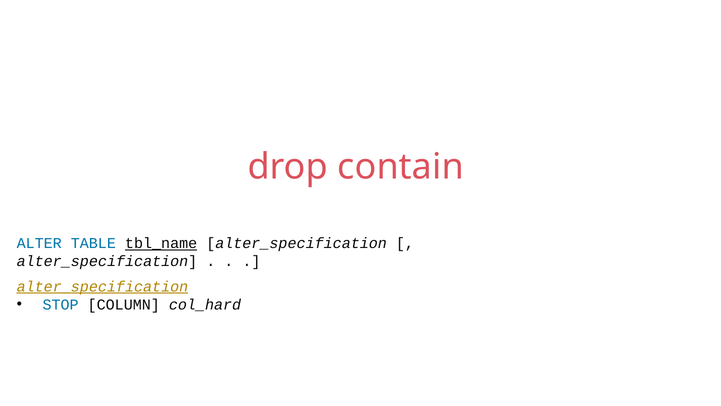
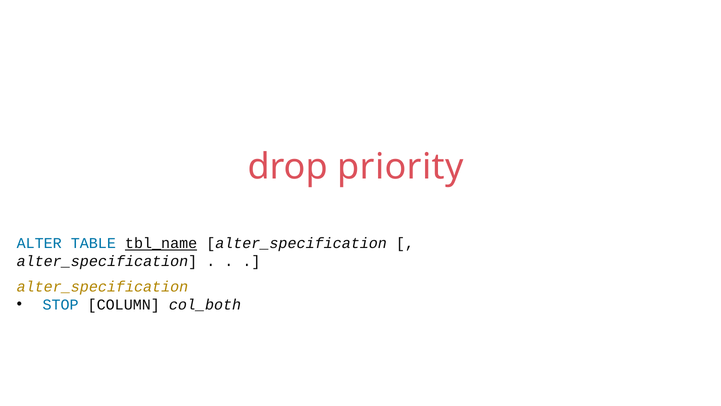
contain: contain -> priority (400, 166)
alter_specification underline: present -> none (102, 286)
col_hard: col_hard -> col_both (205, 304)
